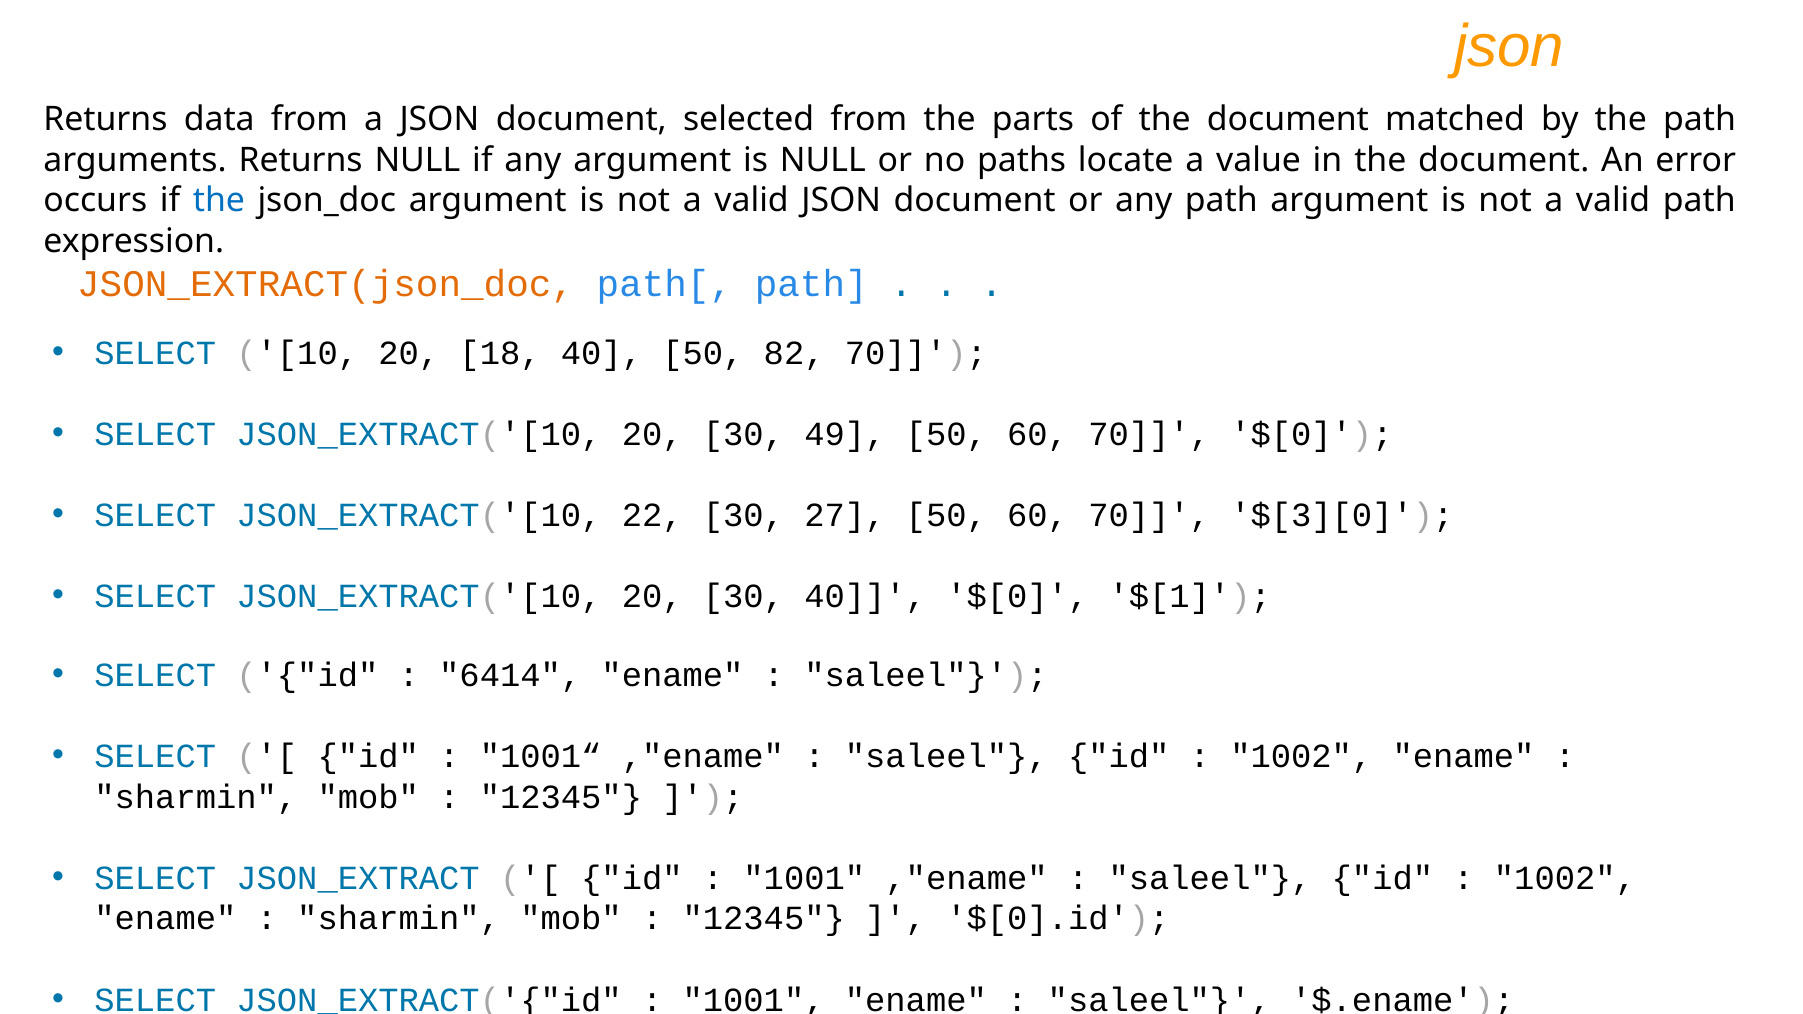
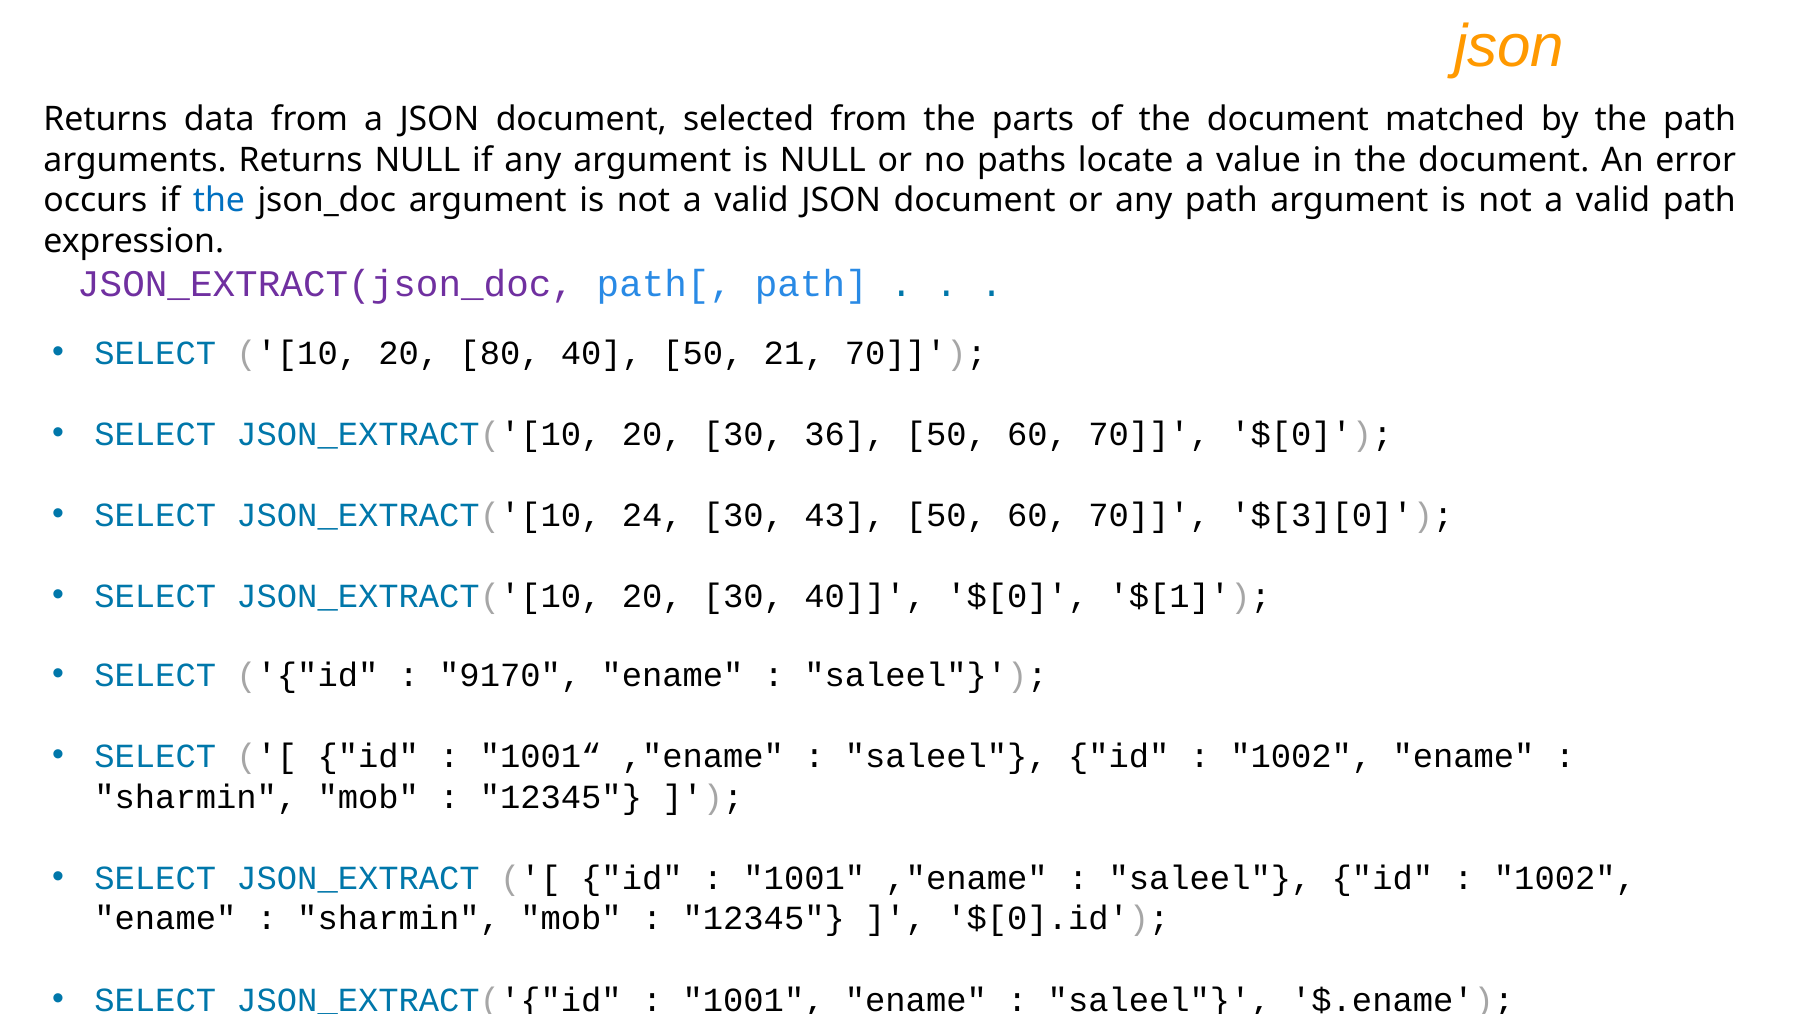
JSON_EXTRACT(json_doc colour: orange -> purple (326, 284)
18: 18 -> 80 (500, 353)
82: 82 -> 21 (794, 353)
49: 49 -> 36 (845, 434)
22: 22 -> 24 (652, 515)
27: 27 -> 43 (845, 515)
6414: 6414 -> 9170 (510, 676)
